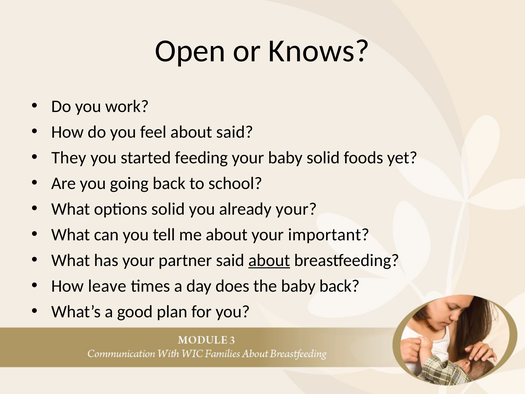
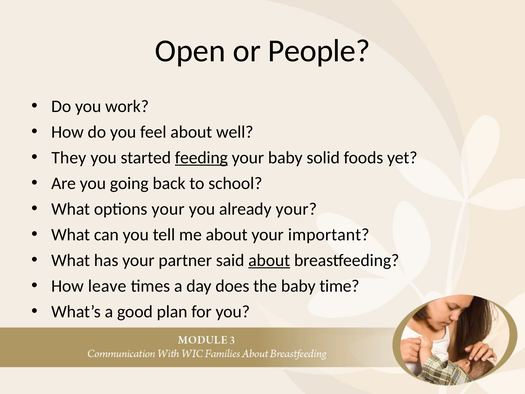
Knows: Knows -> People (319, 51)
about said: said -> well (235, 132)
feeding underline: none -> present (201, 158)
options solid: solid -> your (168, 209)
baby back: back -> time (339, 286)
